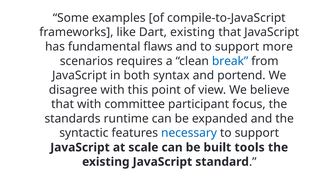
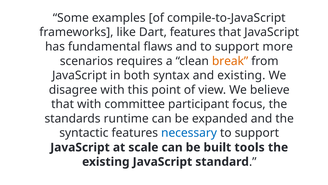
Dart existing: existing -> features (193, 32)
break colour: blue -> orange (230, 61)
and portend: portend -> existing (241, 75)
